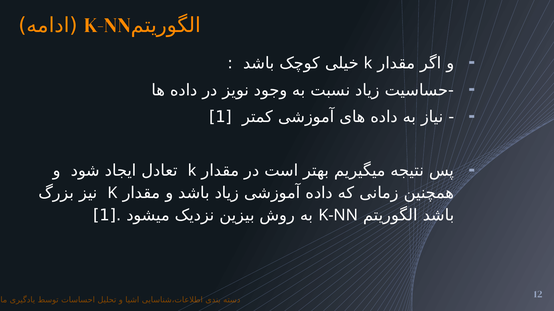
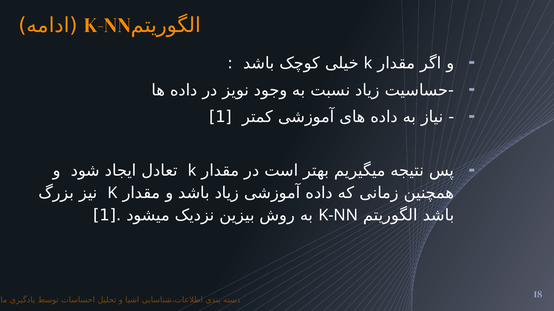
12: 12 -> 18 (538, 295)
